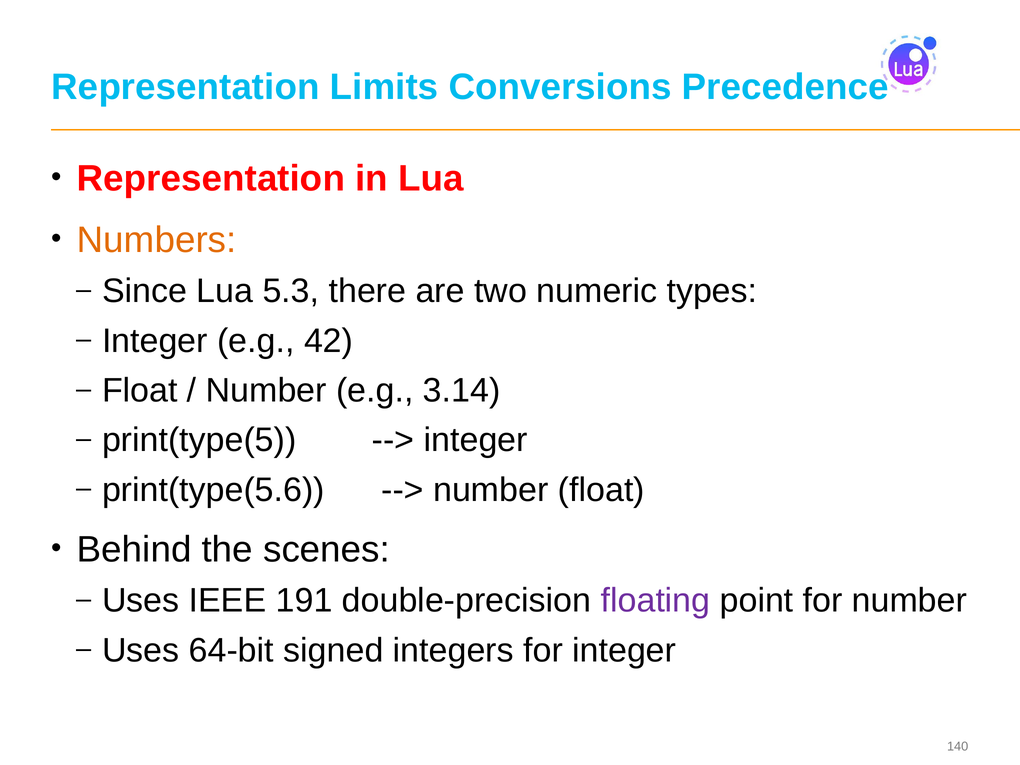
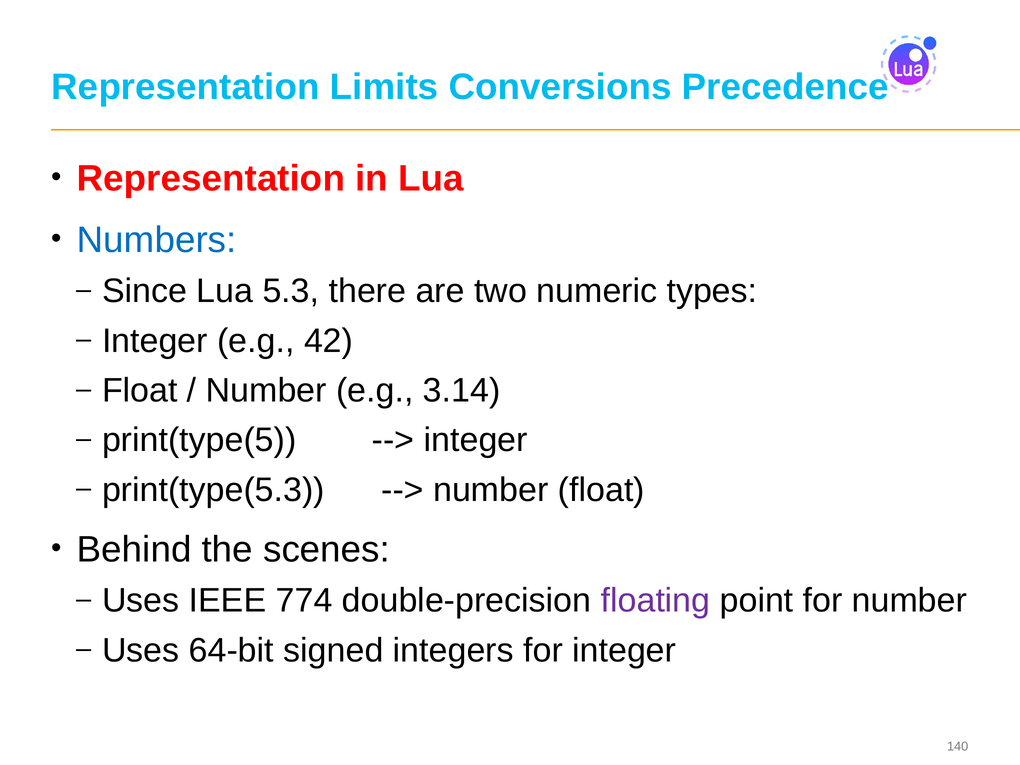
Numbers colour: orange -> blue (157, 240)
print(type(5.6: print(type(5.6 -> print(type(5.3 (213, 490)
191: 191 -> 774 (304, 601)
